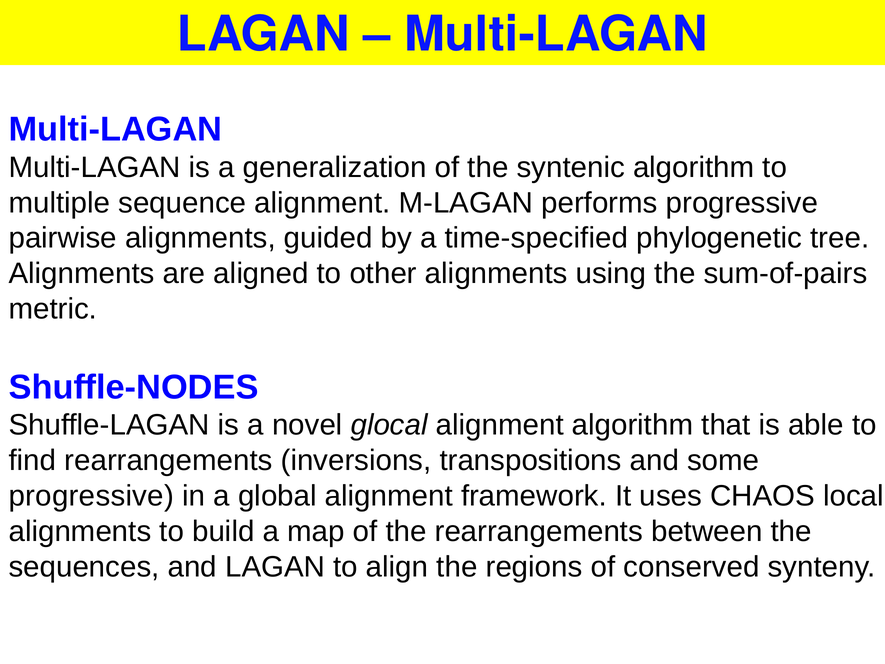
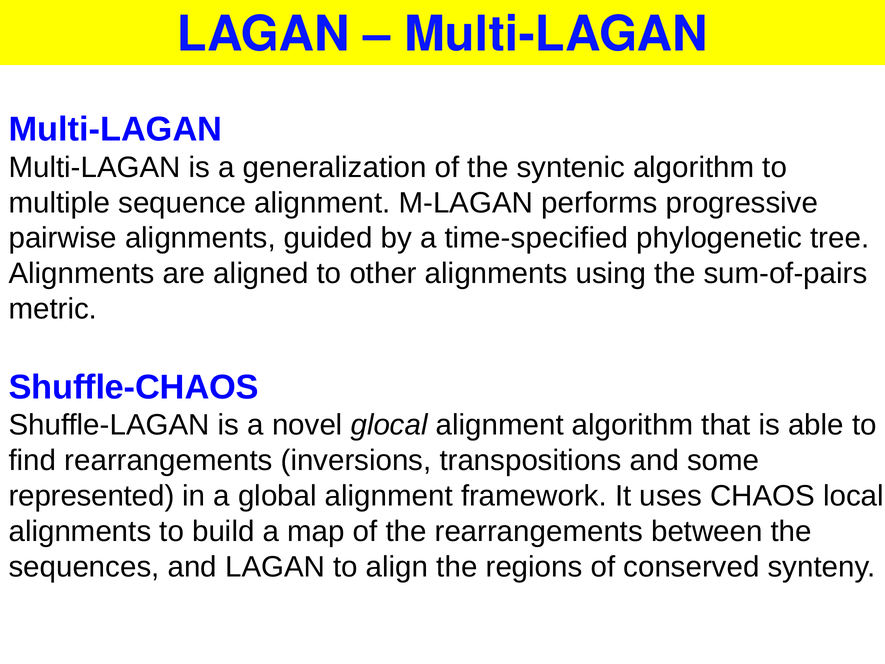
Shuffle-NODES: Shuffle-NODES -> Shuffle-CHAOS (134, 387)
progressive: progressive -> represented (92, 496)
